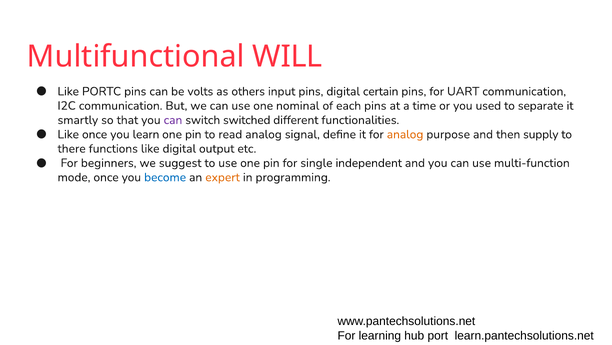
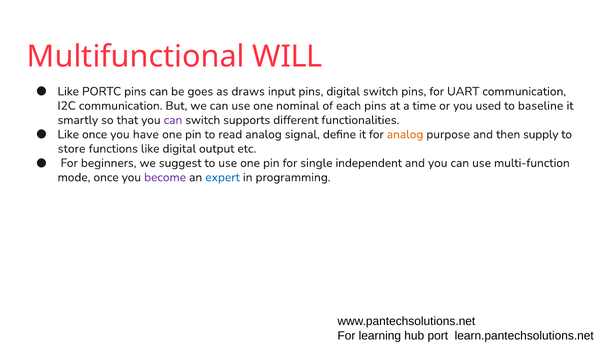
volts: volts -> goes (200, 91)
others: others -> draws (248, 91)
digital certain: certain -> switch (381, 91)
separate: separate -> baseline (541, 106)
switched: switched -> supports (247, 120)
learn: learn -> have (146, 134)
there: there -> store (72, 148)
become colour: blue -> purple (165, 177)
expert colour: orange -> blue (223, 177)
